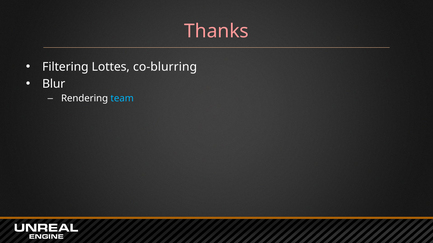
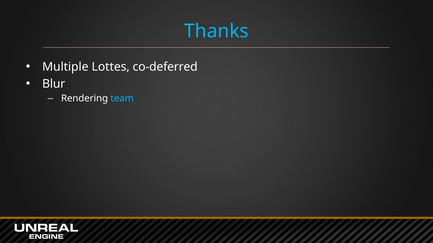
Thanks colour: pink -> light blue (216, 31)
Filtering: Filtering -> Multiple (65, 67)
co-blurring: co-blurring -> co-deferred (165, 67)
